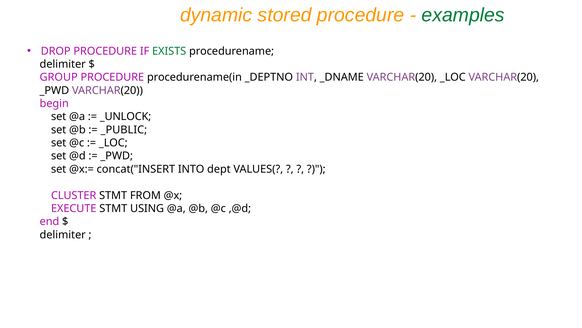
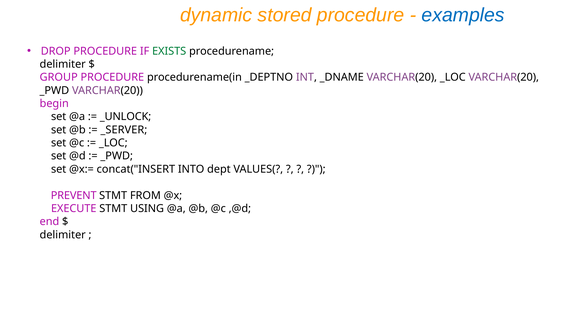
examples colour: green -> blue (463, 15)
_PUBLIC: _PUBLIC -> _SERVER (124, 130)
CLUSTER: CLUSTER -> PREVENT (74, 195)
